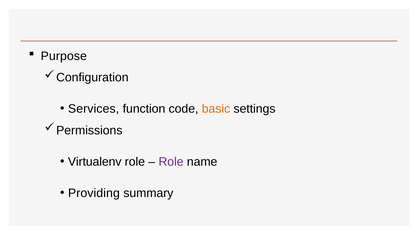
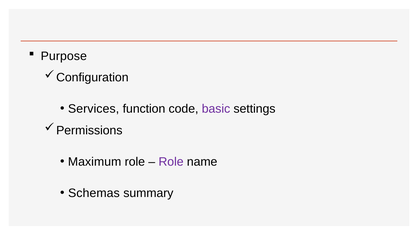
basic colour: orange -> purple (216, 109)
Virtualenv: Virtualenv -> Maximum (95, 162)
Providing: Providing -> Schemas (94, 193)
